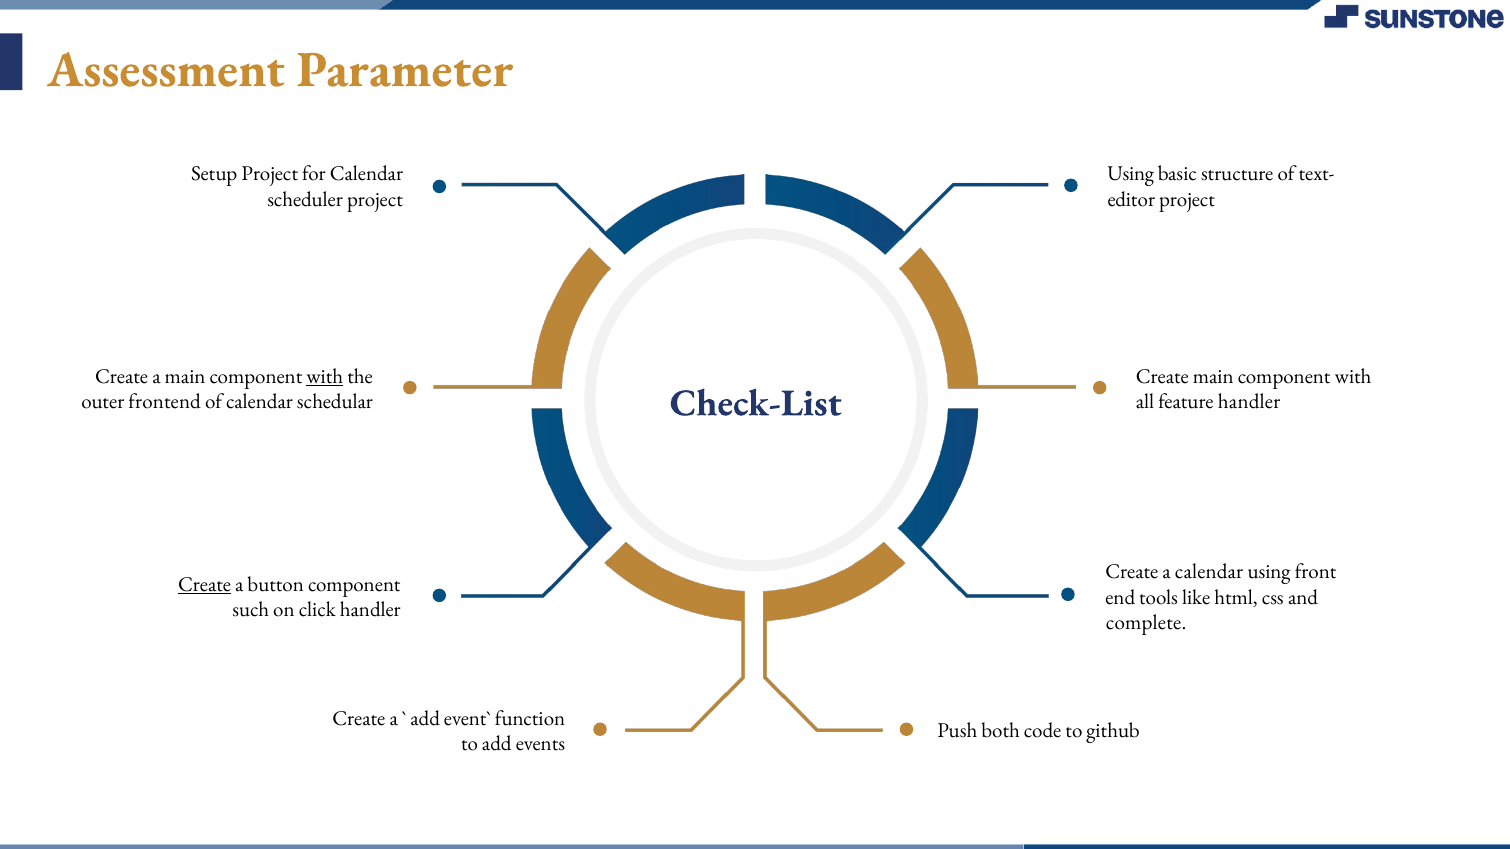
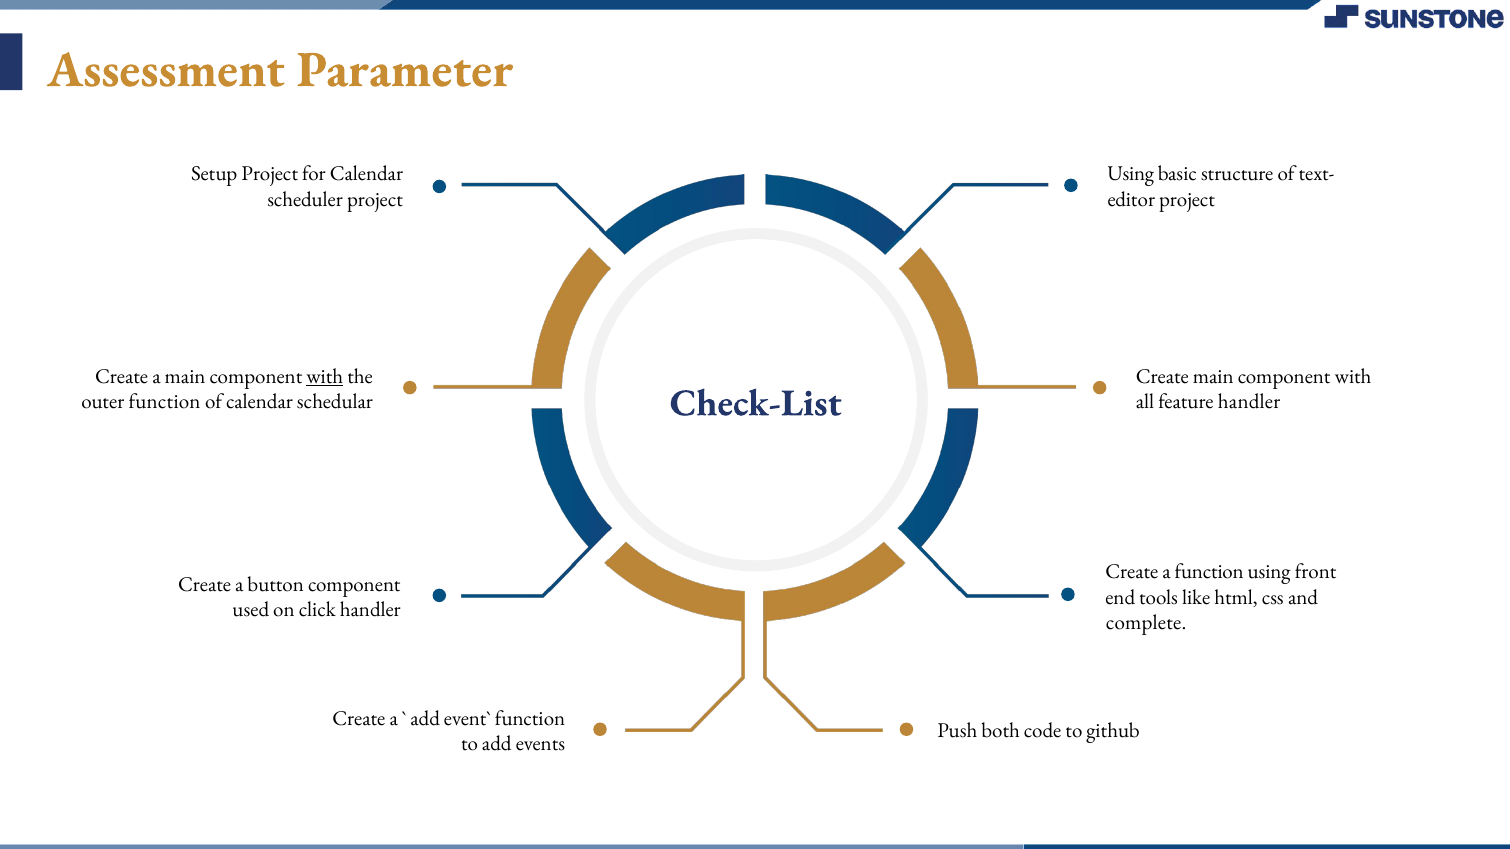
outer frontend: frontend -> function (165, 402)
a calendar: calendar -> function (1209, 572)
Create underline: present -> none (205, 585)
such: such -> used (251, 610)
